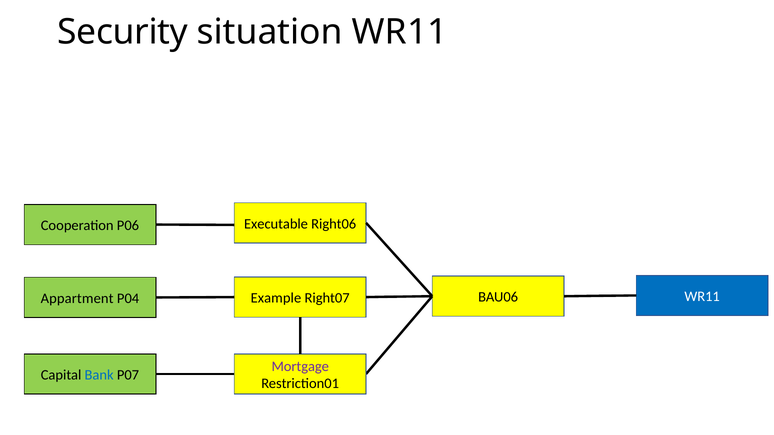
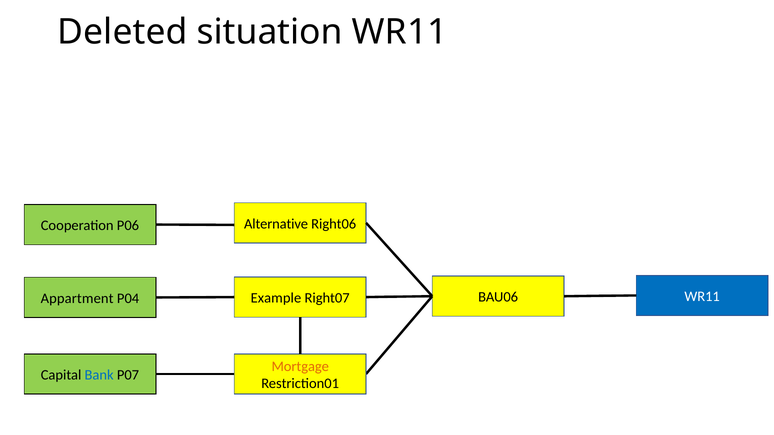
Security: Security -> Deleted (122, 32)
Executable: Executable -> Alternative (276, 224)
Mortgage colour: purple -> orange (300, 367)
